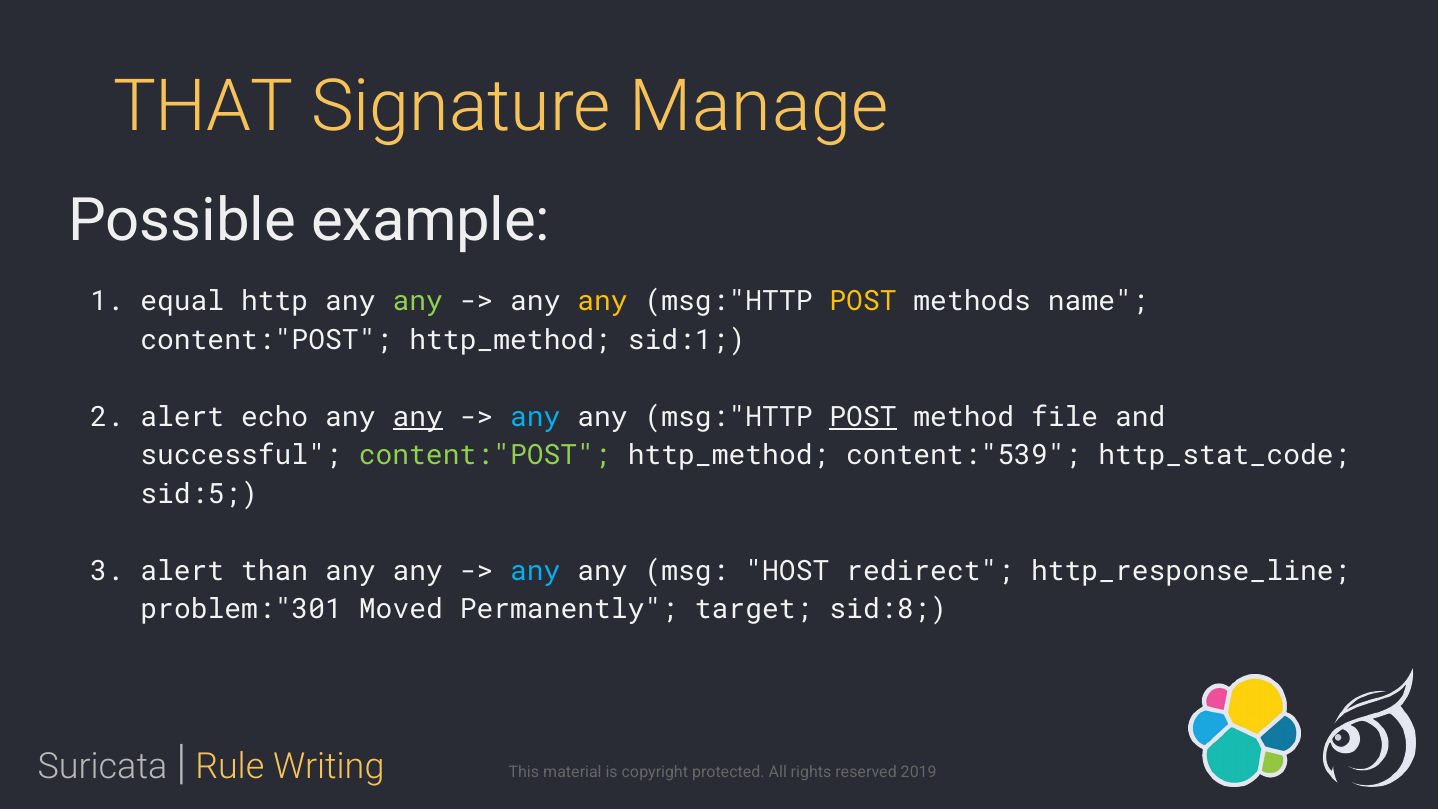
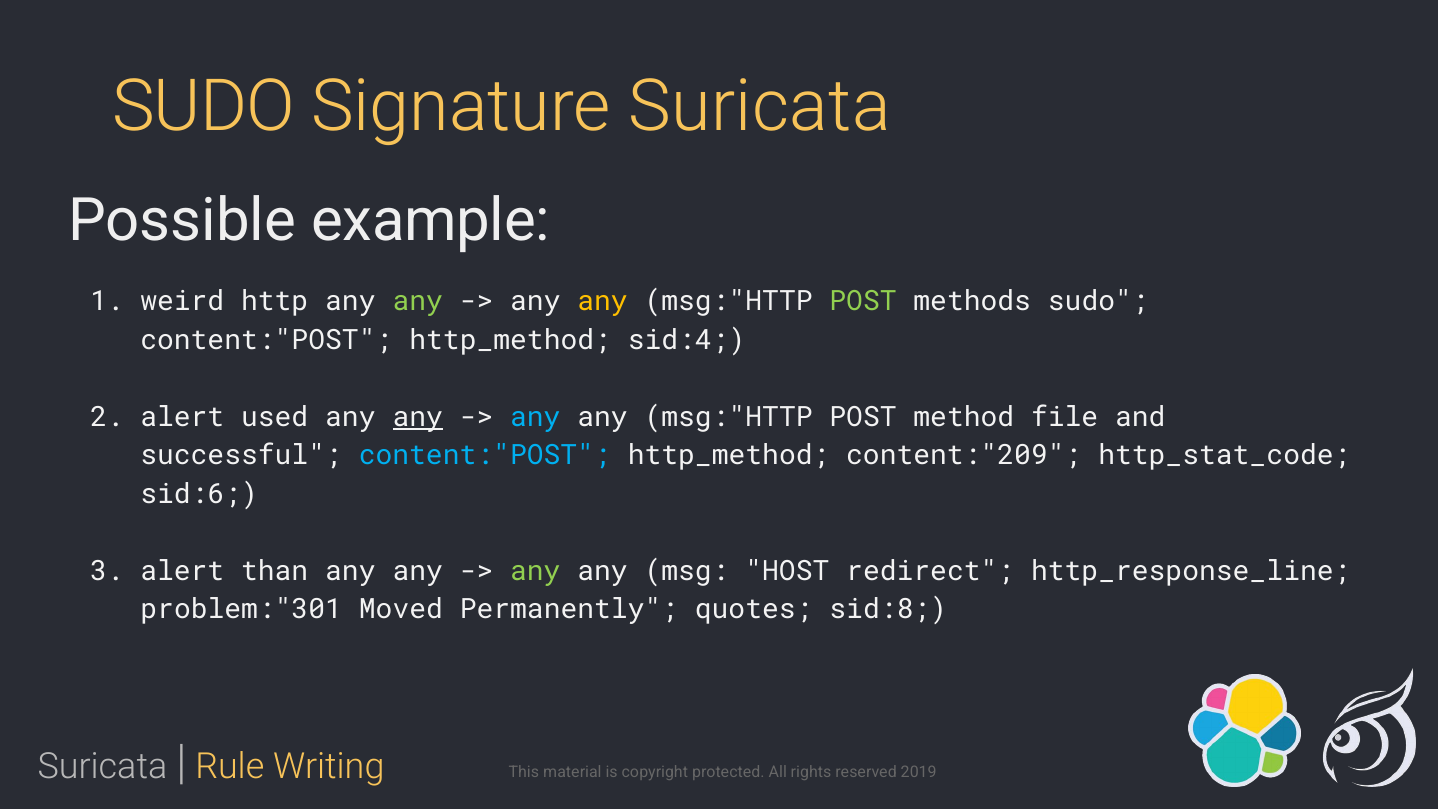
THAT: THAT -> SUDO (204, 107)
Signature Manage: Manage -> Suricata (760, 107)
equal: equal -> weird (182, 301)
POST colour: yellow -> light green (863, 301)
methods name: name -> sudo (1098, 301)
sid:1: sid:1 -> sid:4 (687, 340)
echo: echo -> used (275, 417)
POST underline: present -> none (863, 417)
content:"POST colour: light green -> light blue (485, 455)
content:"539: content:"539 -> content:"209 (964, 455)
sid:5: sid:5 -> sid:6 (199, 494)
any colour: light blue -> light green (535, 571)
target: target -> quotes (754, 610)
